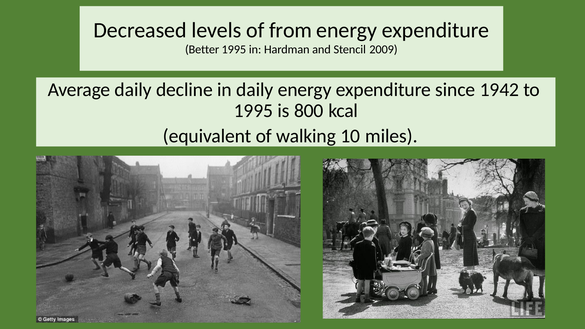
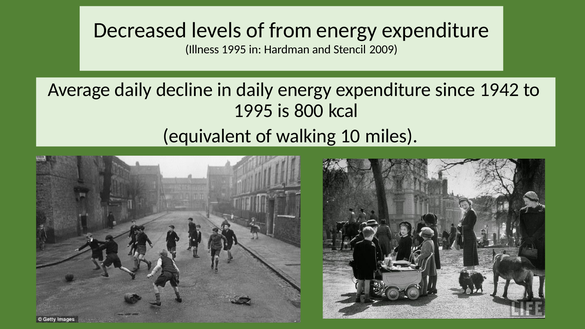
Better: Better -> Illness (202, 50)
